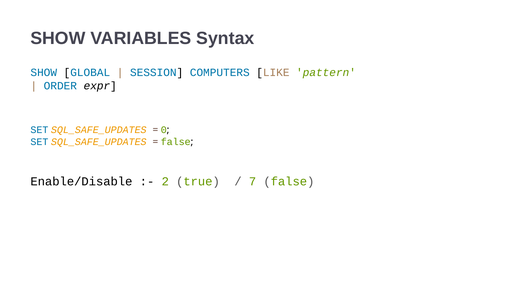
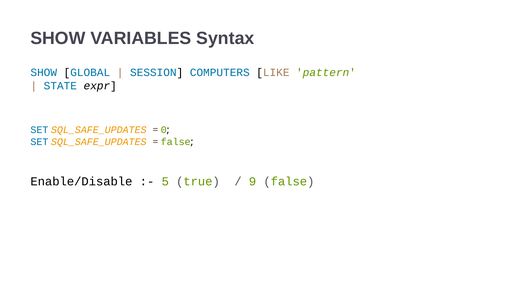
ORDER: ORDER -> STATE (60, 86)
2: 2 -> 5 (165, 181)
7: 7 -> 9 (253, 181)
